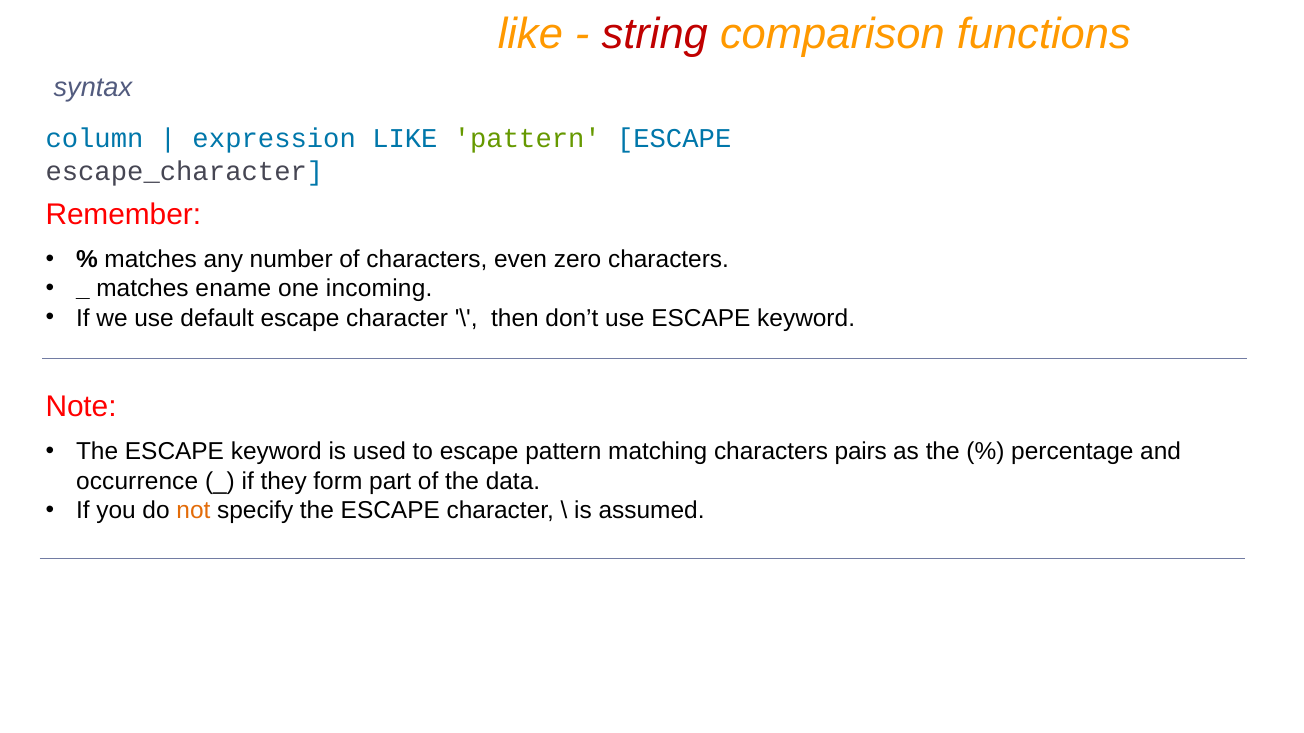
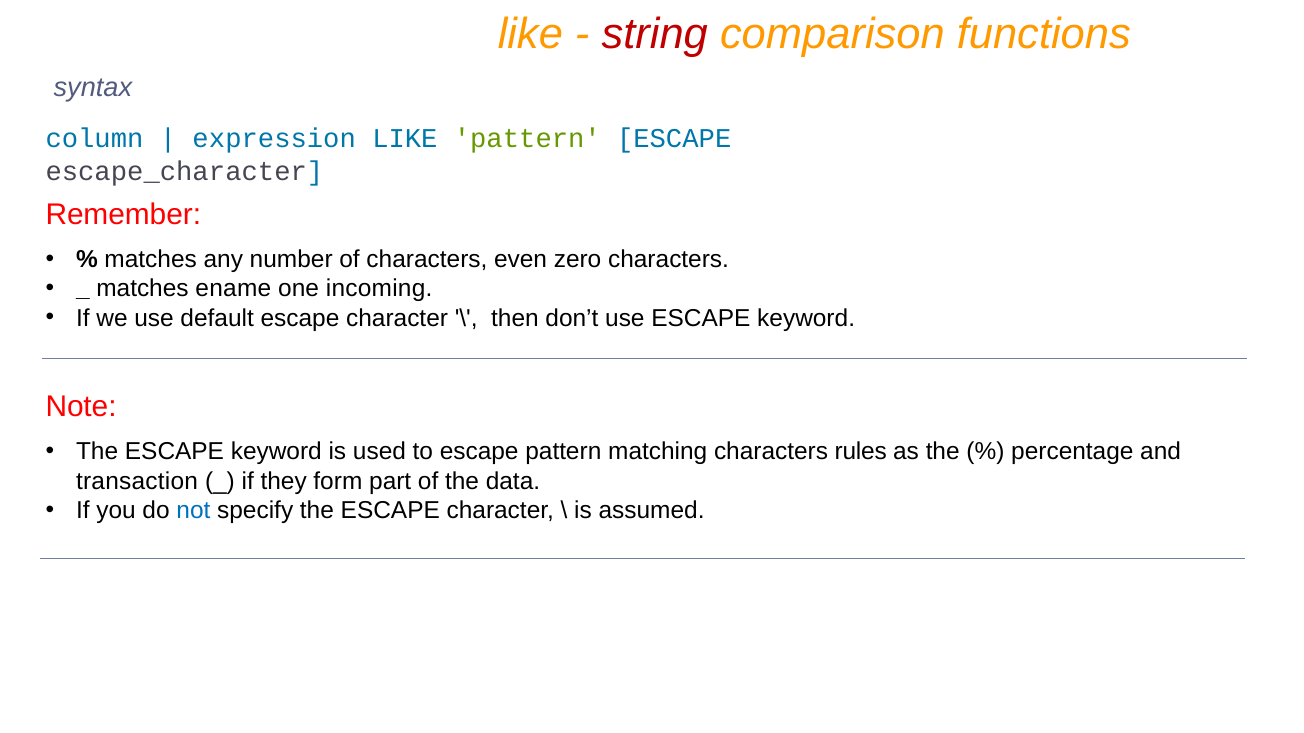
pairs: pairs -> rules (861, 452)
occurrence: occurrence -> transaction (137, 482)
not colour: orange -> blue (193, 511)
